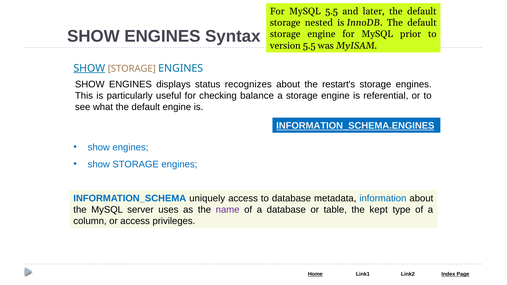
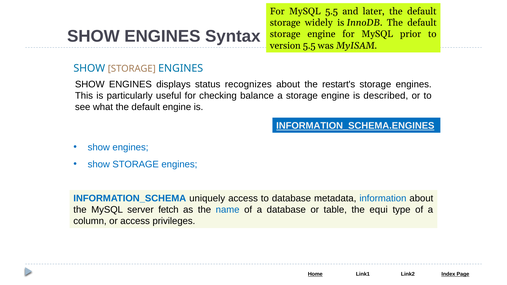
nested: nested -> widely (319, 23)
SHOW underline: present -> none (89, 68)
referential: referential -> described (386, 96)
uses: uses -> fetch (168, 210)
name colour: purple -> blue (228, 210)
kept: kept -> equi (379, 210)
